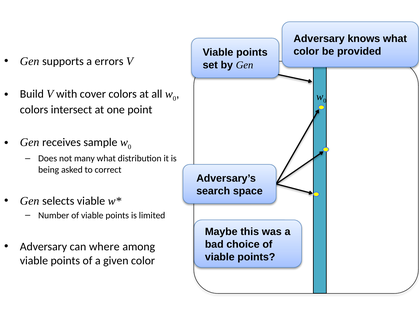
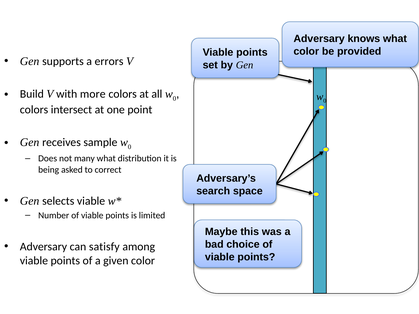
cover: cover -> more (93, 94)
where: where -> satisfy (104, 247)
